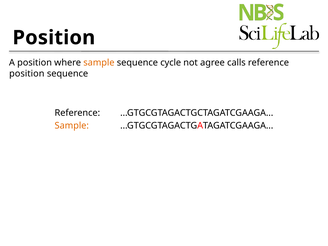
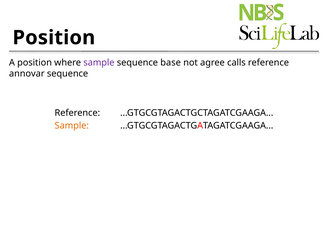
sample colour: orange -> purple (99, 63)
cycle: cycle -> base (171, 63)
position: position -> annovar (27, 74)
